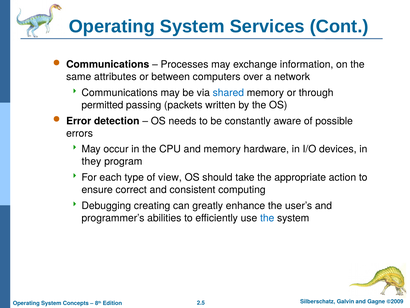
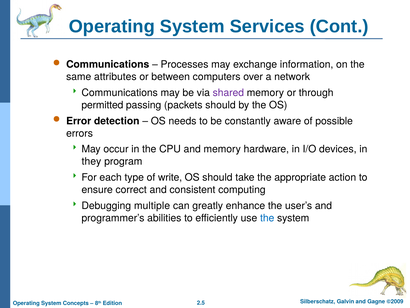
shared colour: blue -> purple (228, 93)
packets written: written -> should (220, 105)
view: view -> write (170, 177)
creating: creating -> multiple (152, 205)
